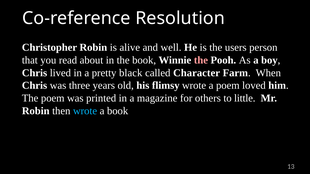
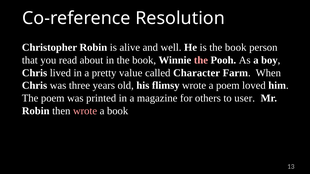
is the users: users -> book (236, 48)
black: black -> value (131, 73)
little: little -> user (245, 98)
wrote colour: light blue -> pink (85, 111)
